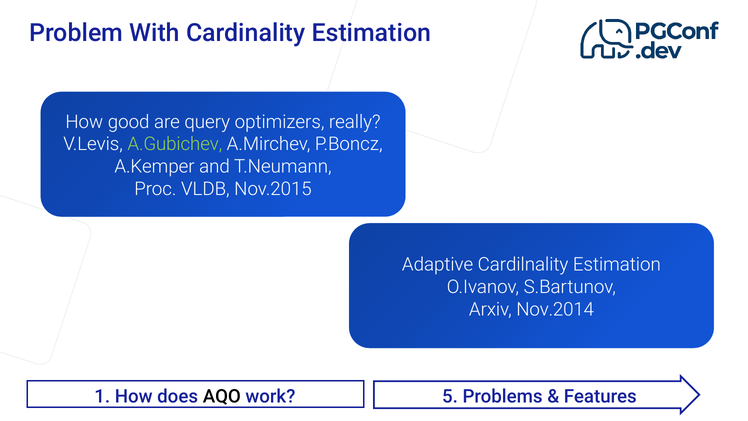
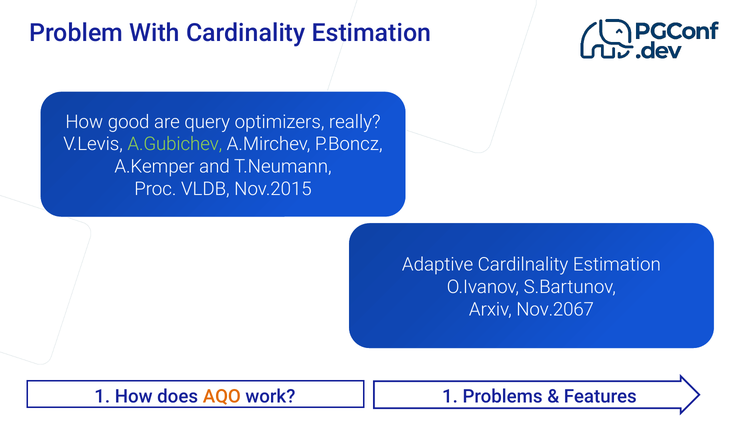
Nov.2014: Nov.2014 -> Nov.2067 (555, 309)
AQO colour: black -> orange (222, 397)
work 5: 5 -> 1 (450, 397)
